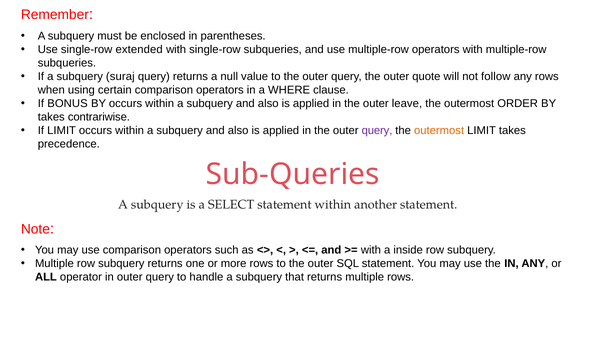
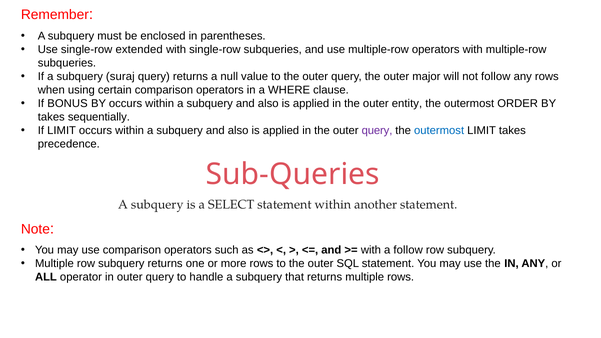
quote: quote -> major (426, 77)
leave: leave -> entity (407, 104)
contrariwise: contrariwise -> sequentially (99, 117)
outermost colour: orange -> blue (439, 131)
a inside: inside -> follow (408, 250)
